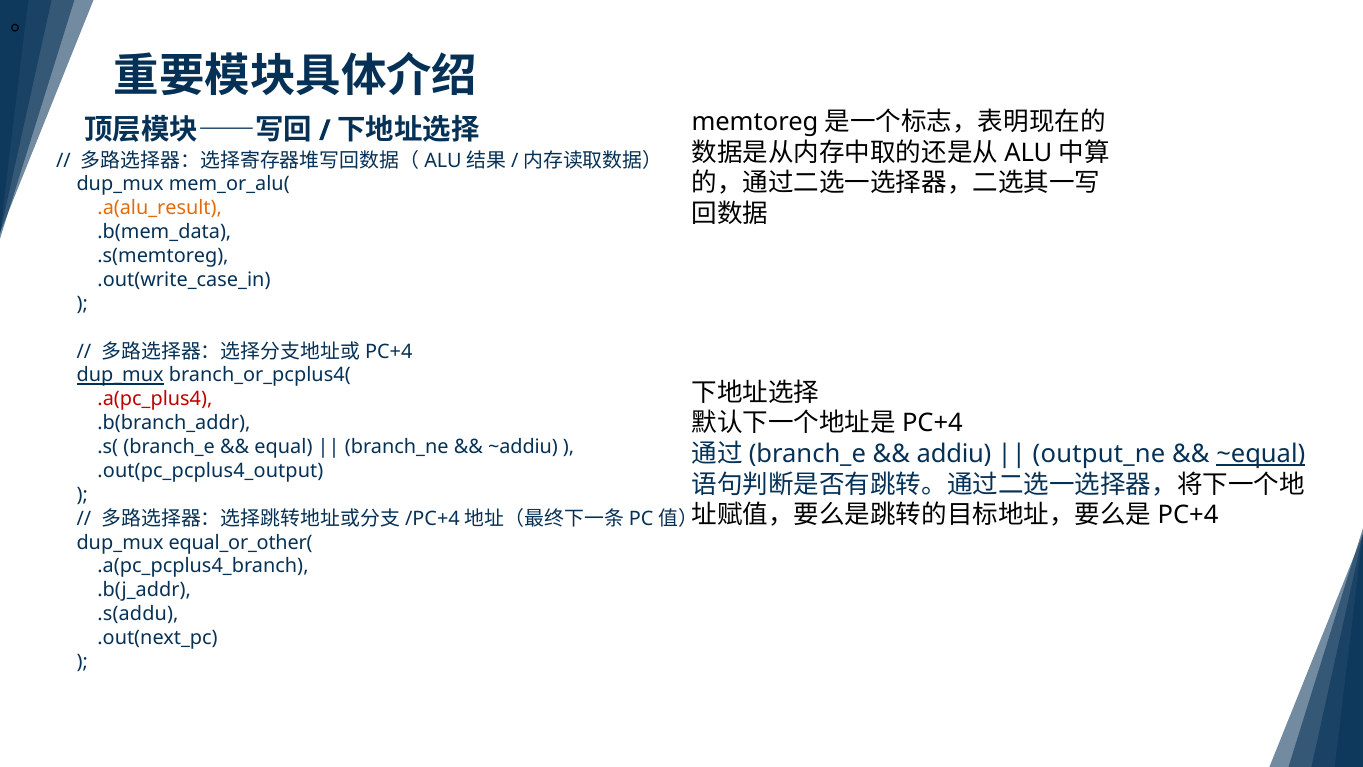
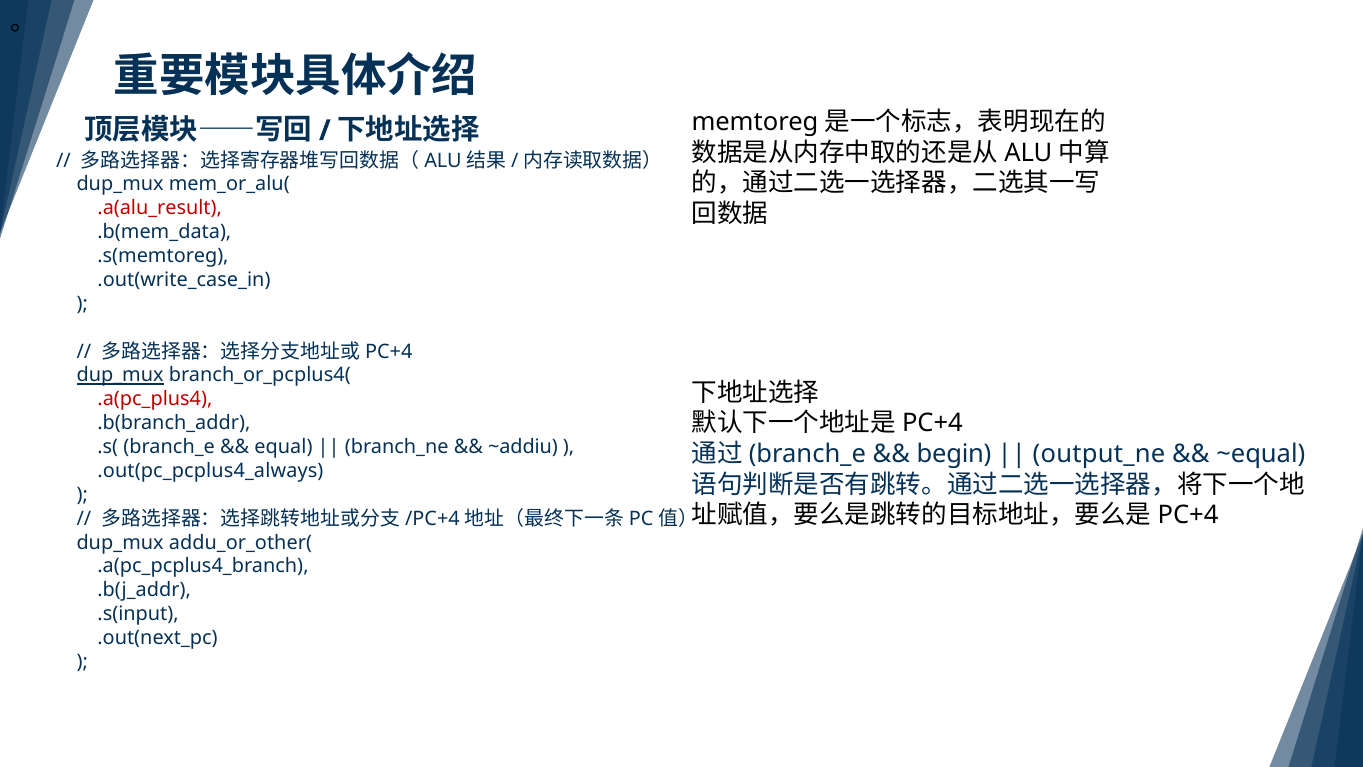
.a(alu_result colour: orange -> red (160, 208)
addiu: addiu -> begin (954, 454)
~equal underline: present -> none (1261, 454)
.out(pc_pcplus4_output: .out(pc_pcplus4_output -> .out(pc_pcplus4_always (210, 471)
equal_or_other(: equal_or_other( -> addu_or_other( (240, 542)
.s(addu: .s(addu -> .s(input (138, 614)
